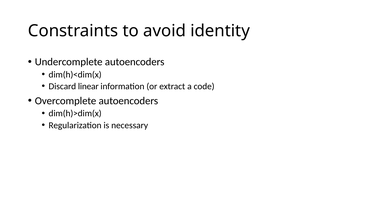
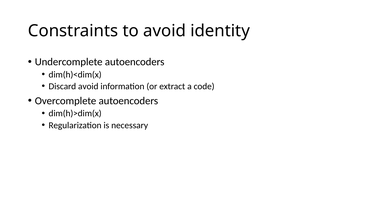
Discard linear: linear -> avoid (88, 87)
